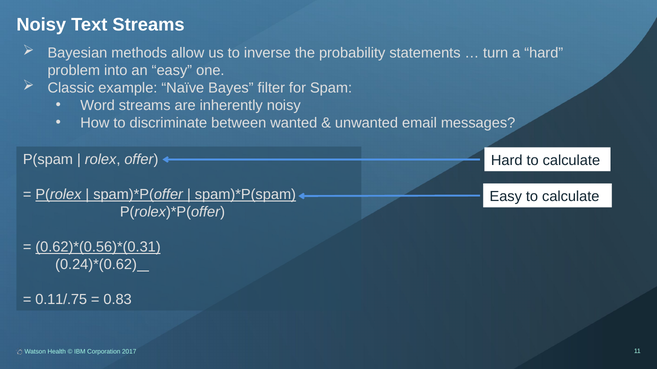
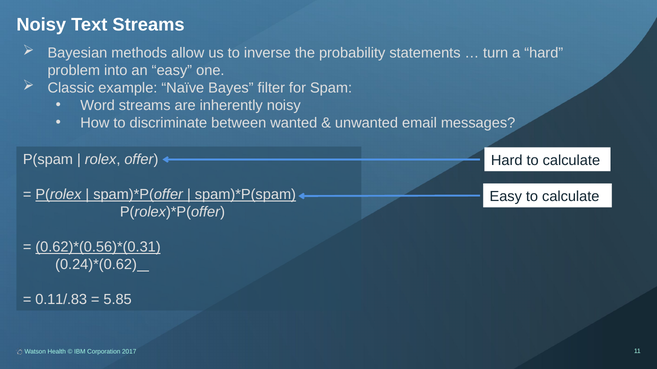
0.11/.75: 0.11/.75 -> 0.11/.83 (61, 300)
0.83: 0.83 -> 5.85 (118, 300)
